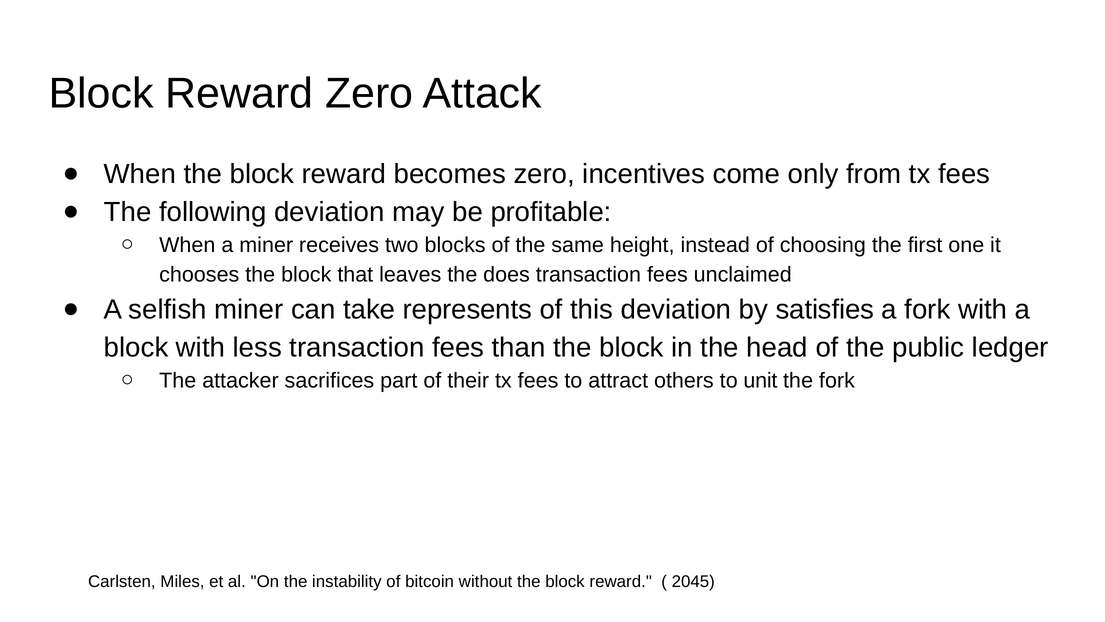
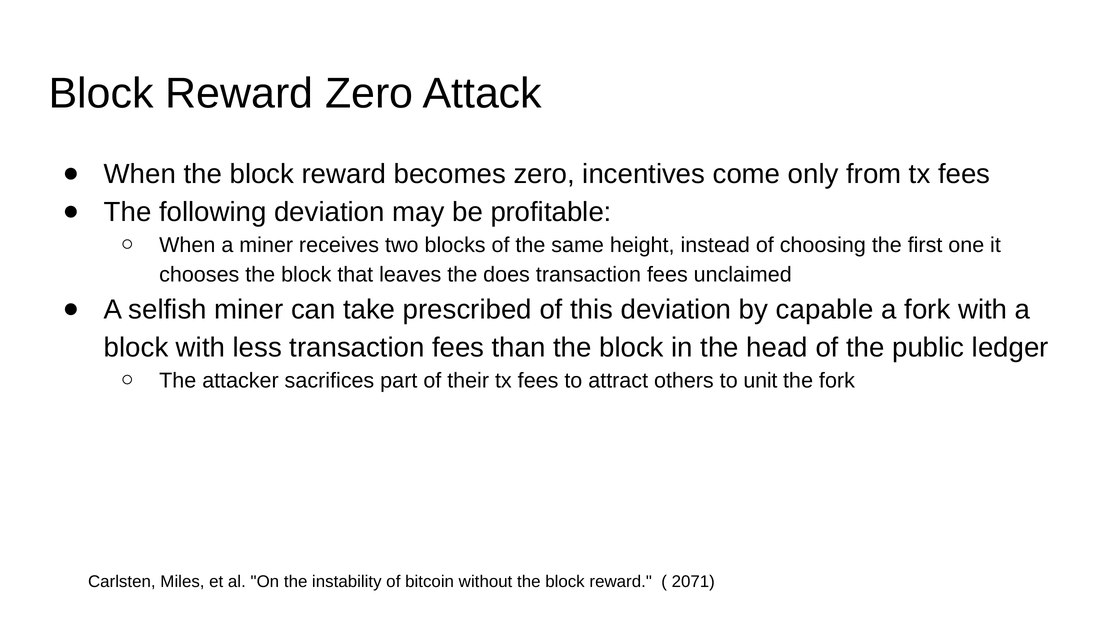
represents: represents -> prescribed (467, 309)
satisfies: satisfies -> capable (825, 309)
2045: 2045 -> 2071 (693, 581)
